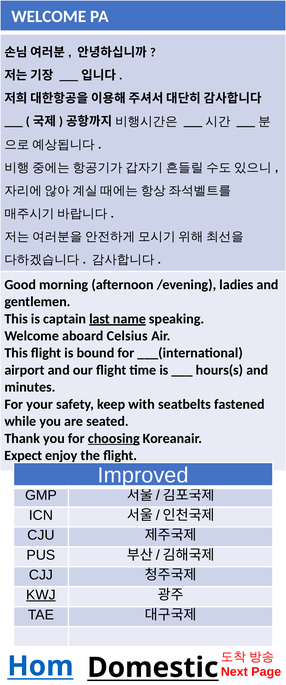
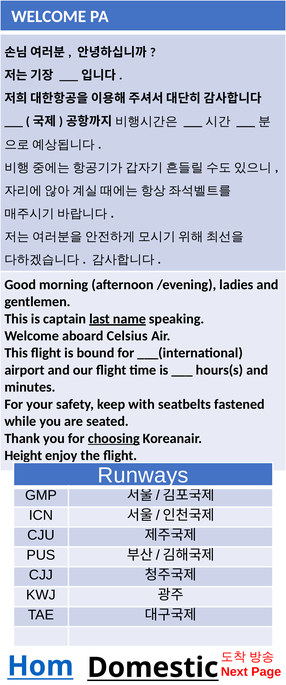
Expect: Expect -> Height (23, 455)
Improved: Improved -> Runways (143, 475)
KWJ underline: present -> none (41, 594)
